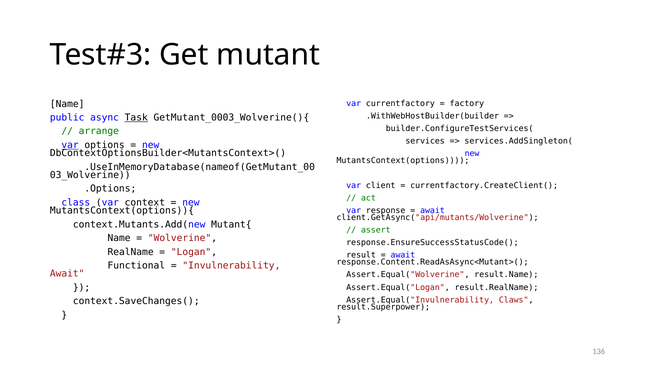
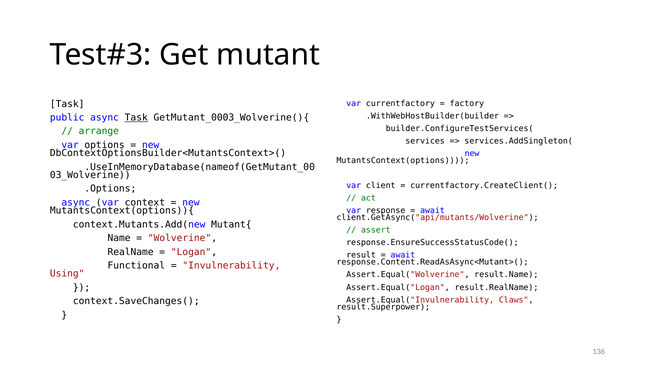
Name: Name -> Task (67, 104)
var underline: present -> none (70, 145)
class: class -> async (76, 203)
Await: Await -> Using (67, 274)
